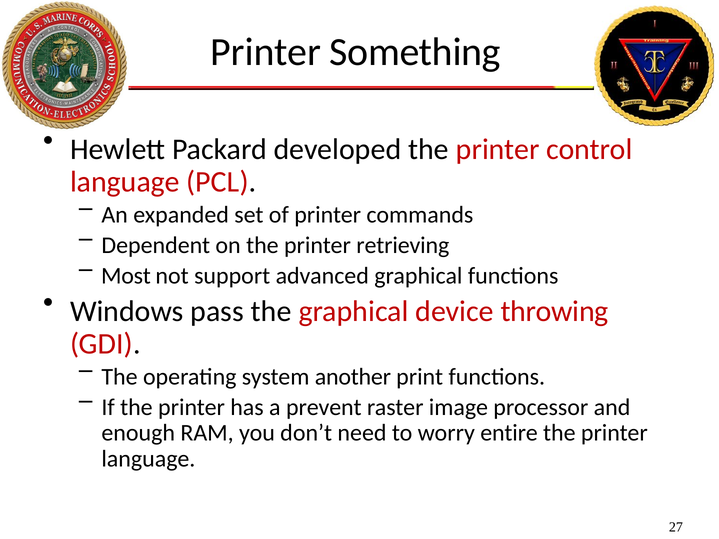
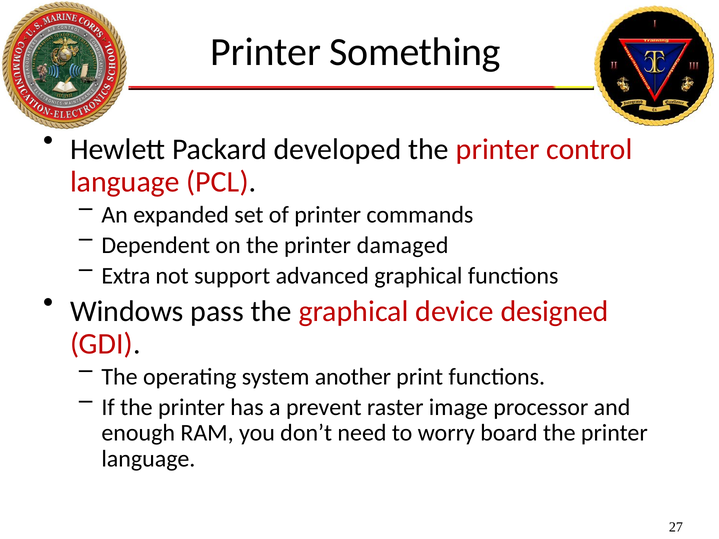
retrieving: retrieving -> damaged (403, 245)
Most: Most -> Extra (126, 276)
throwing: throwing -> designed (555, 311)
entire: entire -> board (509, 433)
